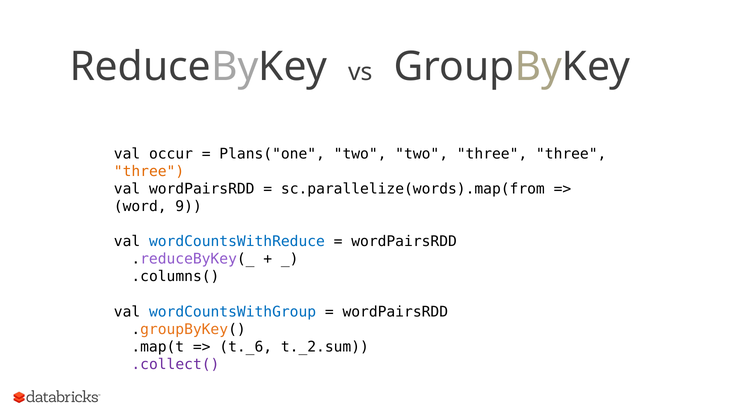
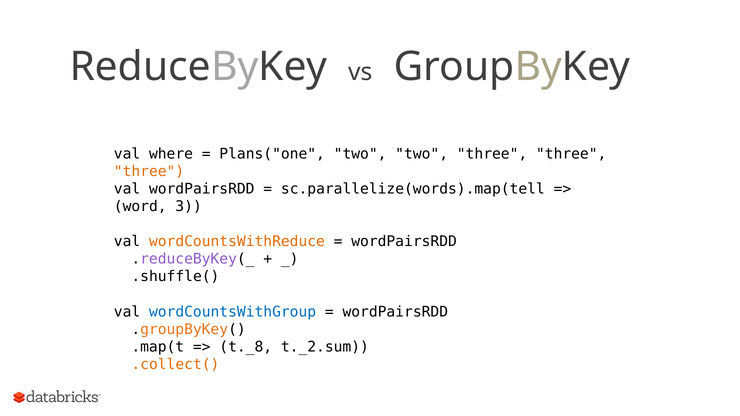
occur: occur -> where (171, 154)
sc.parallelize(words).map(from: sc.parallelize(words).map(from -> sc.parallelize(words).map(tell (413, 189)
9: 9 -> 3 (189, 207)
wordCountsWithReduce colour: blue -> orange (237, 242)
.columns(: .columns( -> .shuffle( (175, 277)
t._6: t._6 -> t._8 (246, 347)
.collect( colour: purple -> orange (175, 365)
